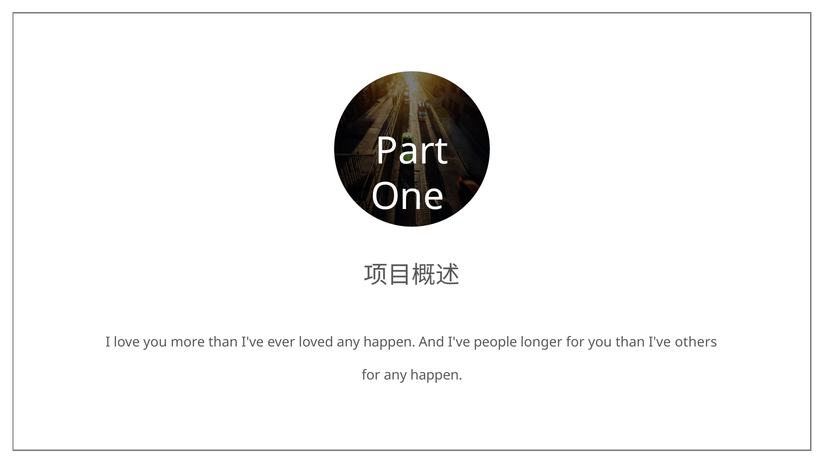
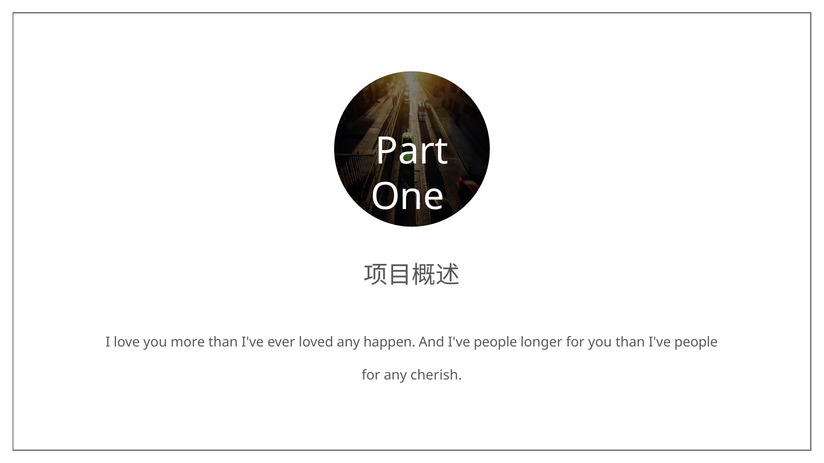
than I've others: others -> people (696, 343)
for any happen: happen -> cherish (436, 376)
